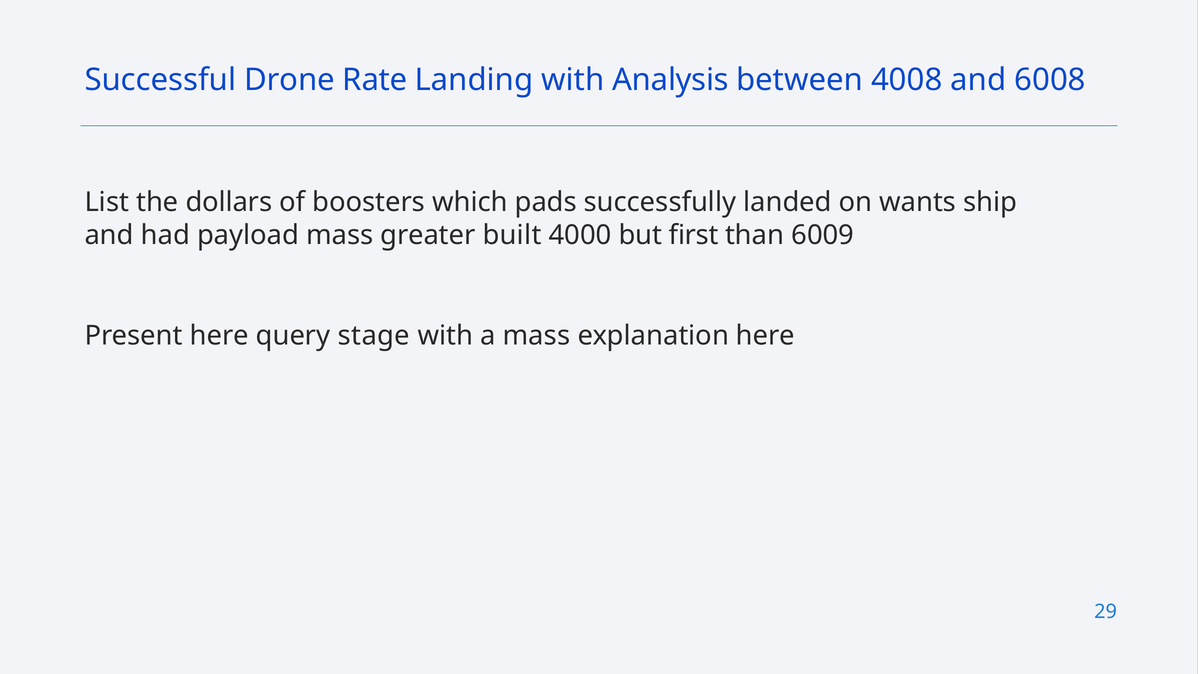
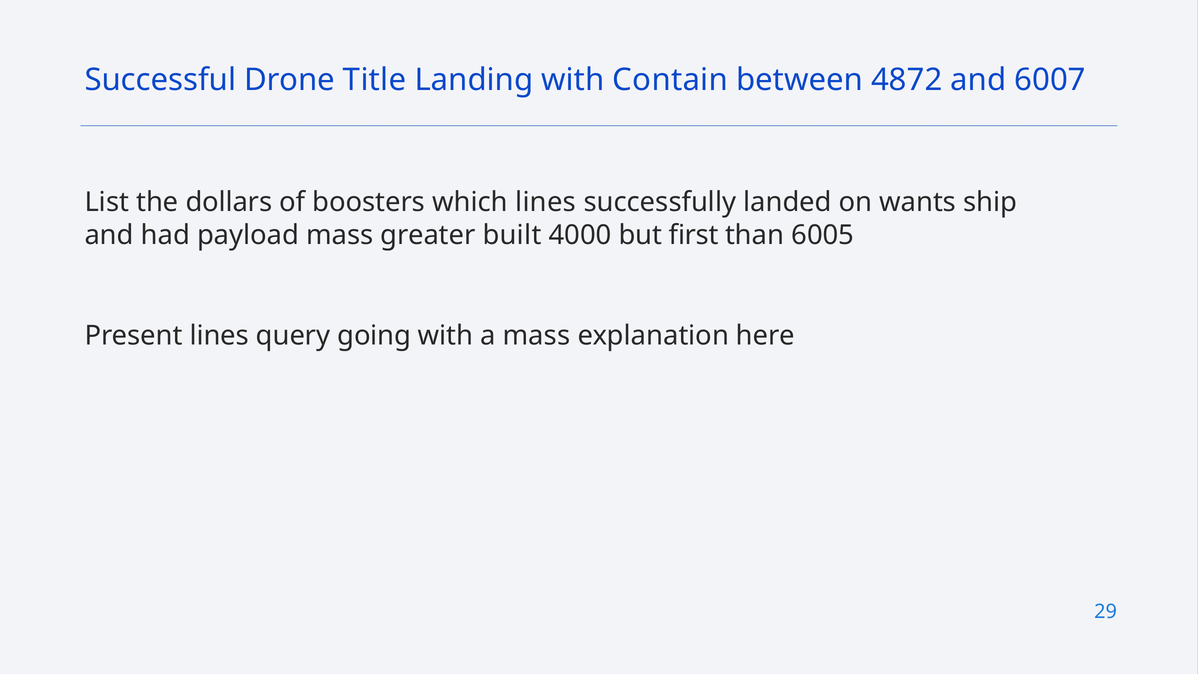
Rate: Rate -> Title (375, 80)
Analysis: Analysis -> Contain (670, 80)
4008: 4008 -> 4872 (907, 80)
6008: 6008 -> 6007 (1050, 80)
which pads: pads -> lines (546, 202)
6009: 6009 -> 6005 (823, 235)
Present here: here -> lines (219, 336)
stage: stage -> going (374, 336)
